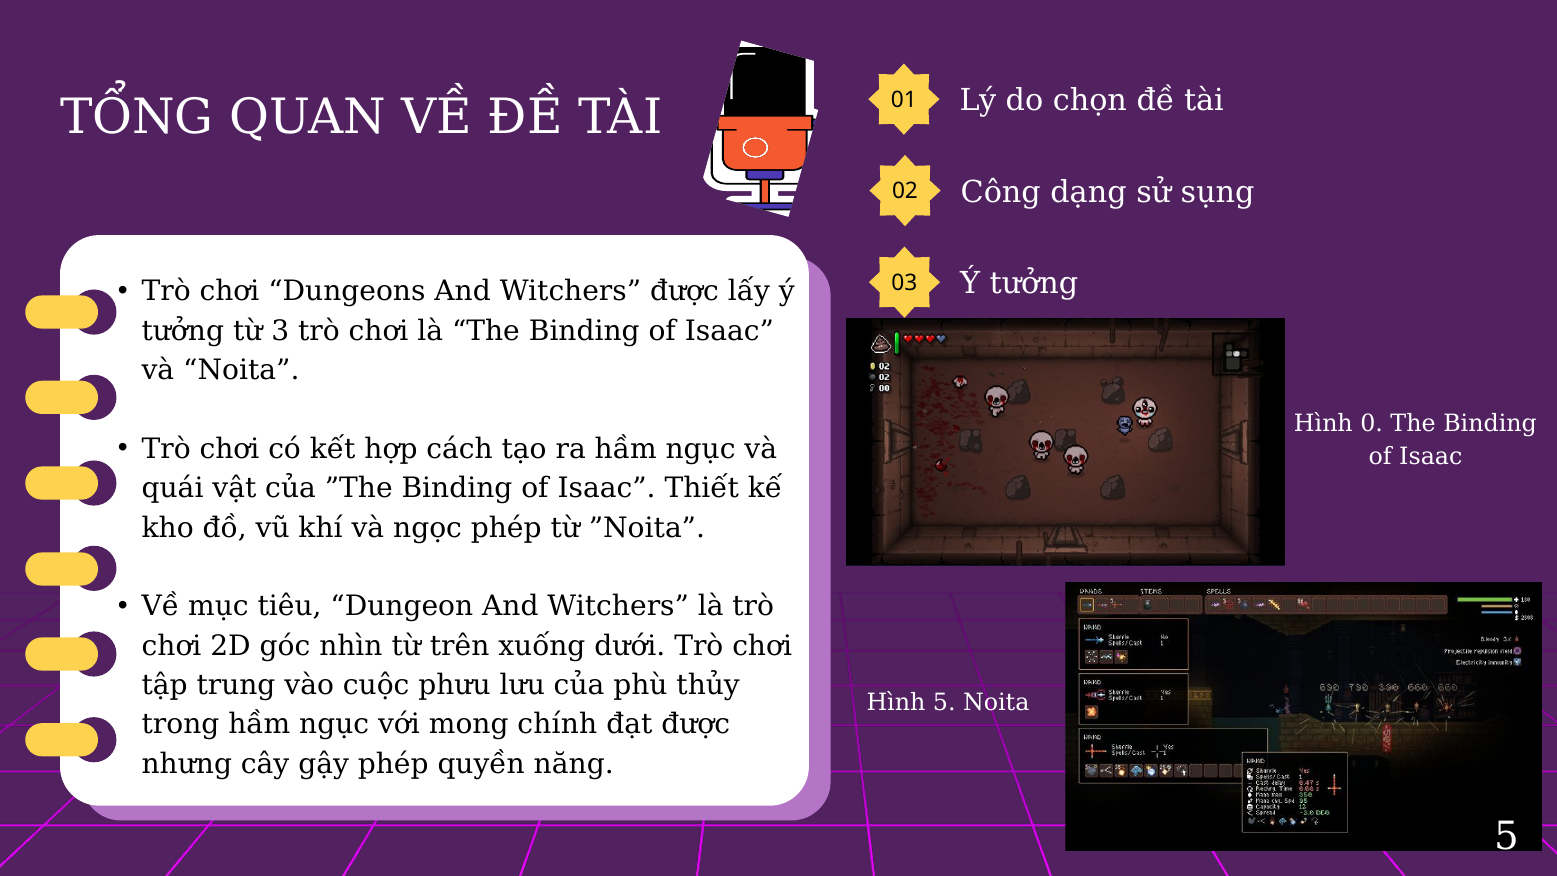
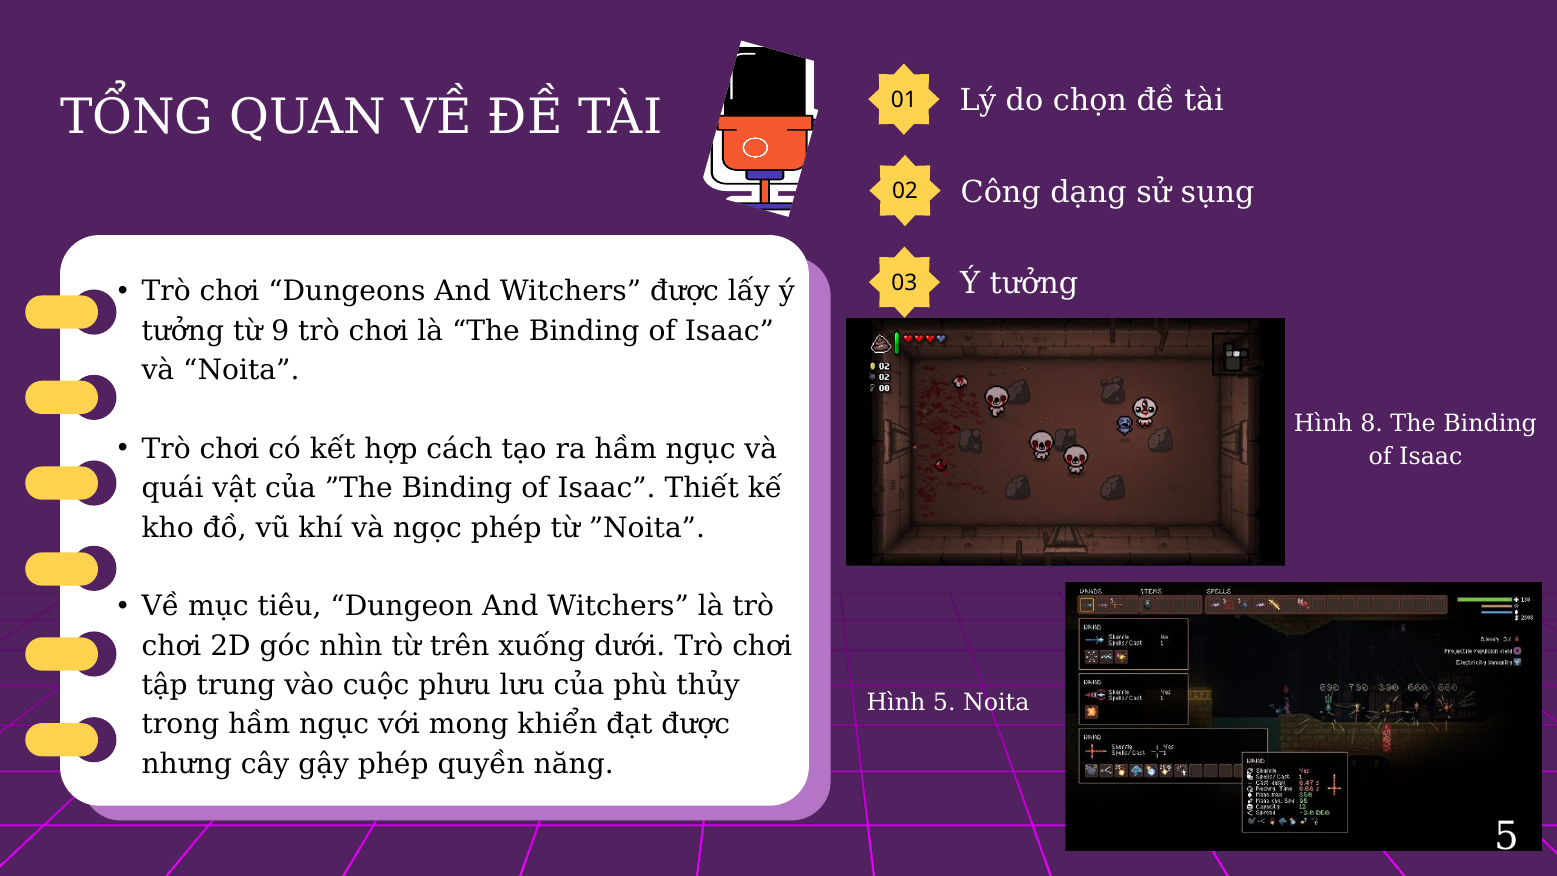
3: 3 -> 9 (280, 331)
0: 0 -> 8 (1372, 424)
chính: chính -> khiển (557, 725)
